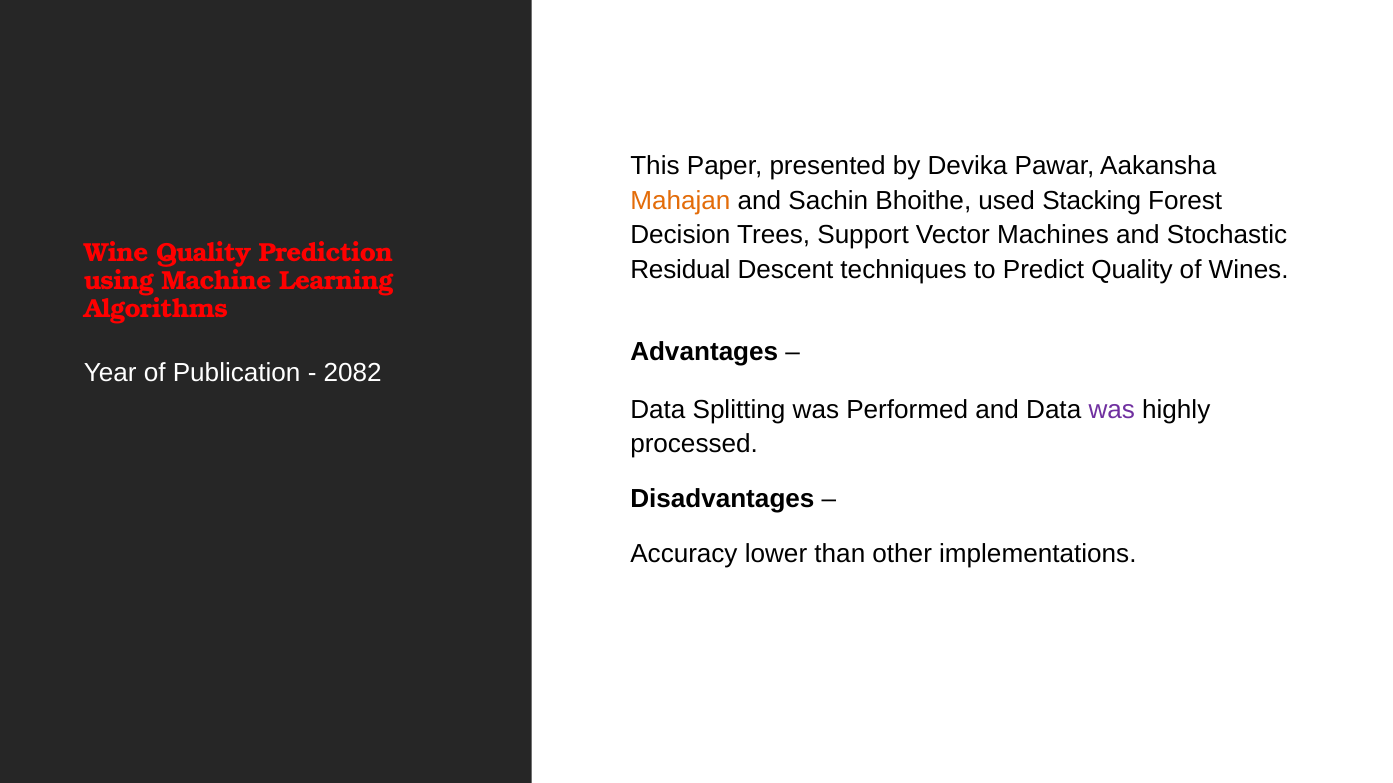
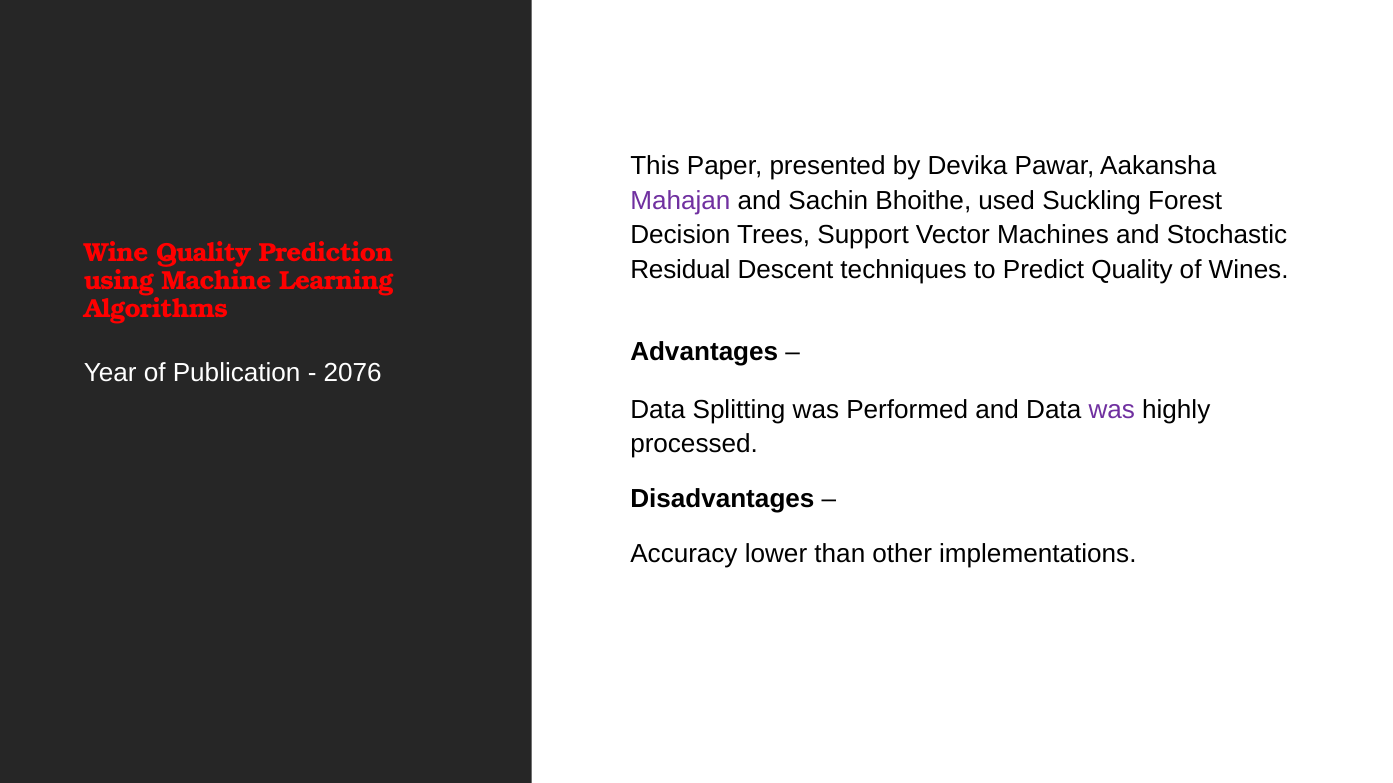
Mahajan colour: orange -> purple (680, 201)
Stacking: Stacking -> Suckling (1092, 201)
2082: 2082 -> 2076 (353, 374)
